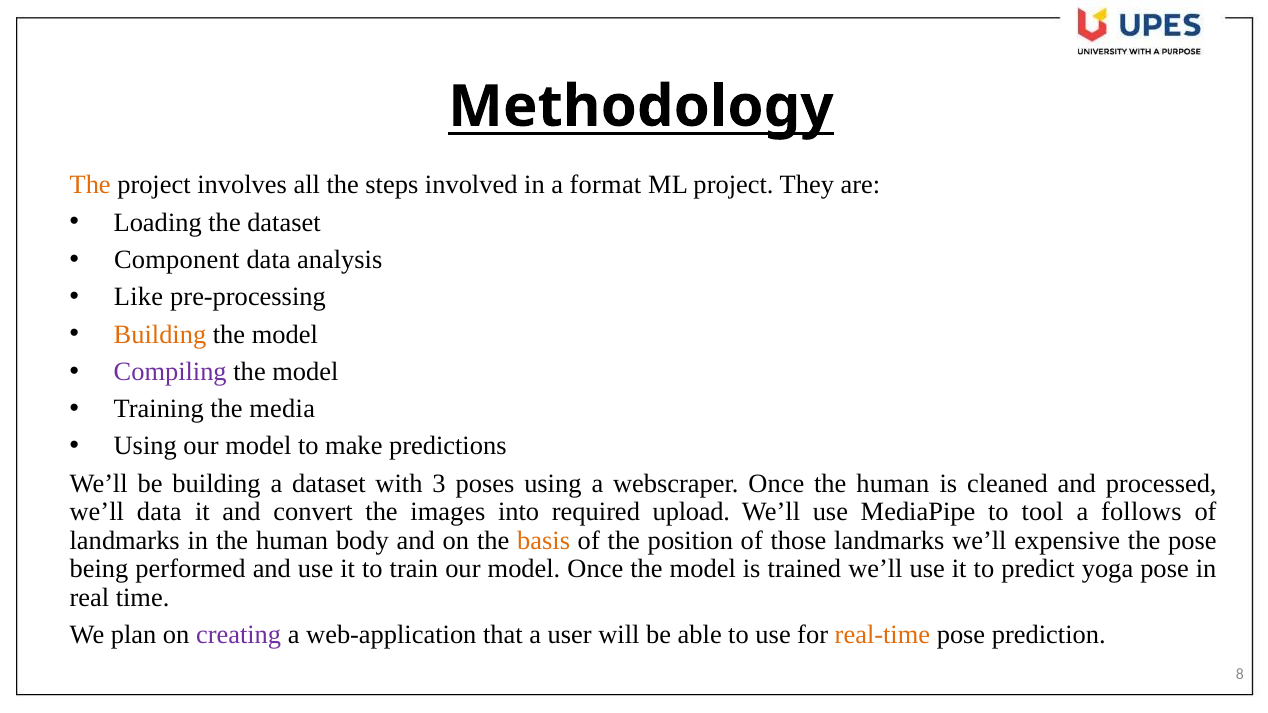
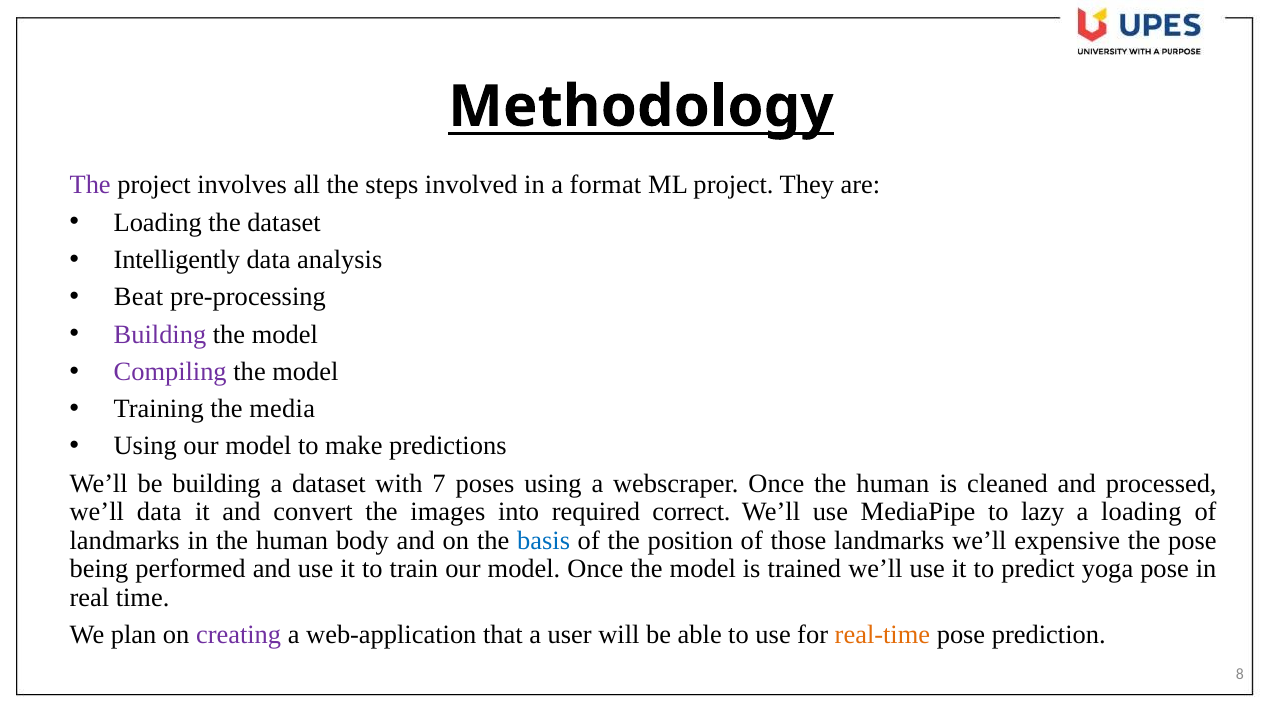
The colour: orange -> purple (90, 185)
Component: Component -> Intelligently (177, 260)
Like: Like -> Beat (139, 297)
Building colour: orange -> purple (160, 334)
3: 3 -> 7 (439, 484)
upload: upload -> correct (691, 512)
tool: tool -> lazy (1043, 512)
a follows: follows -> loading (1141, 512)
basis colour: orange -> blue (544, 541)
